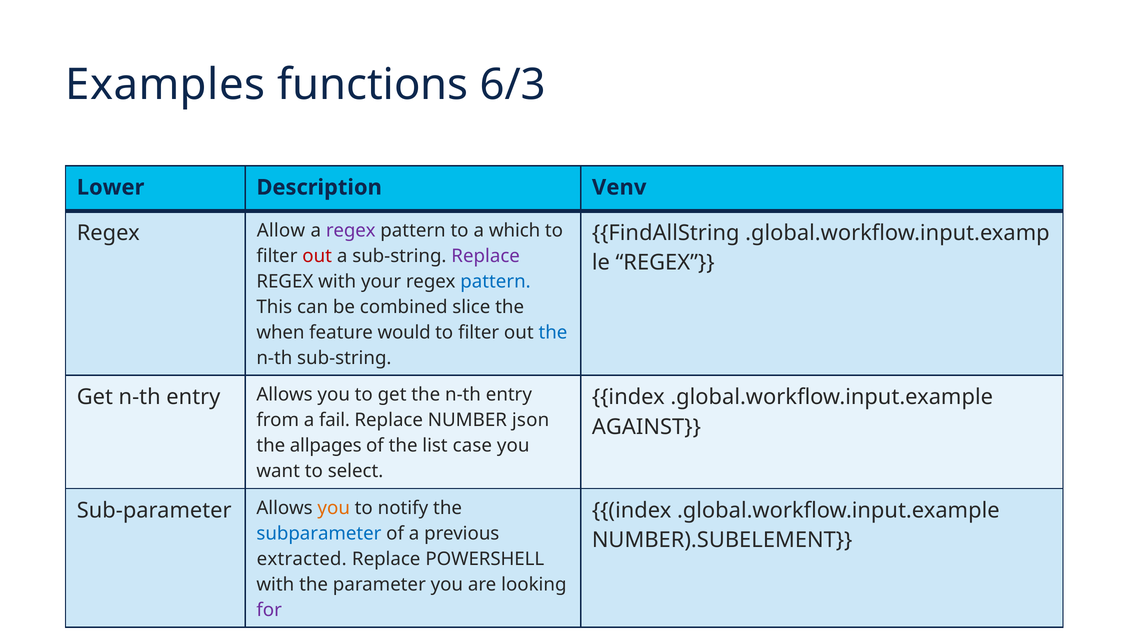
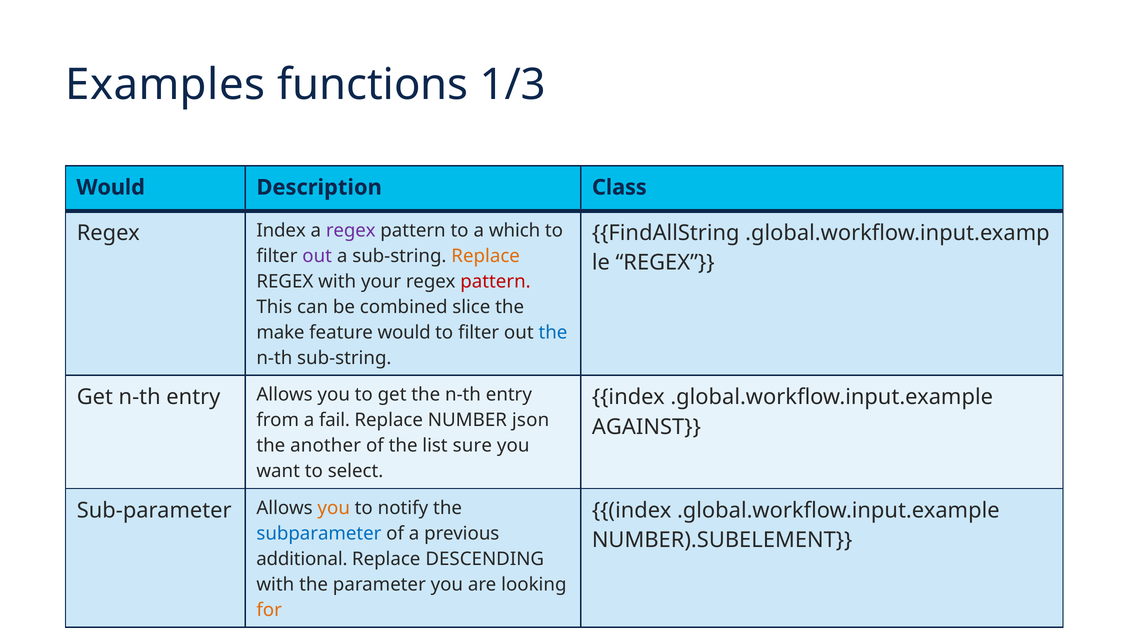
6/3: 6/3 -> 1/3 (513, 85)
Lower: Lower -> Would (111, 187)
Venv: Venv -> Class (619, 187)
Regex Allow: Allow -> Index (281, 231)
out colour: red -> purple (317, 256)
Replace colour: purple -> orange (486, 256)
pattern colour: blue -> red (496, 282)
when: when -> make (280, 333)
allpages: allpages -> another (326, 446)
case: case -> sure (472, 446)
extracted: extracted -> additional (302, 559)
POWERSHELL: POWERSHELL -> DESCENDING (485, 559)
for colour: purple -> orange (269, 610)
